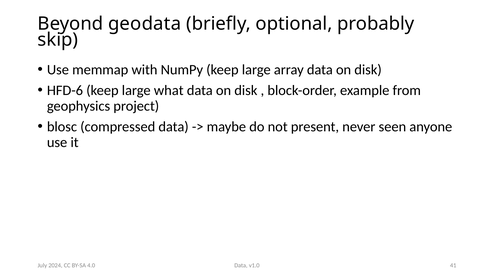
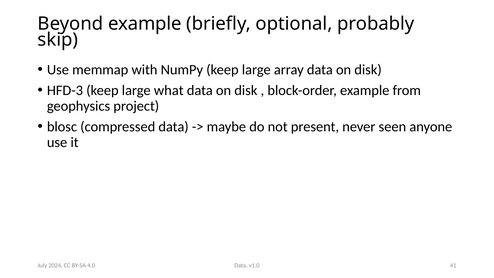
Beyond geodata: geodata -> example (145, 24)
HFD-6: HFD-6 -> HFD-3 (65, 90)
